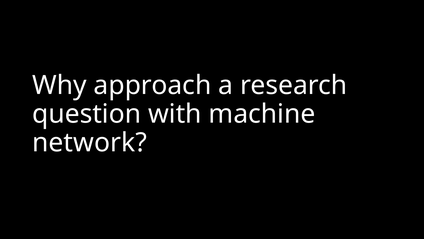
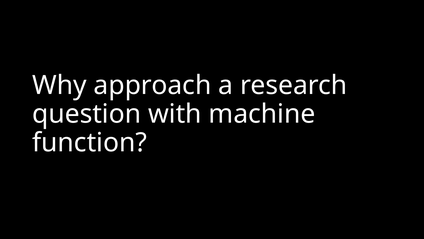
network: network -> function (90, 143)
